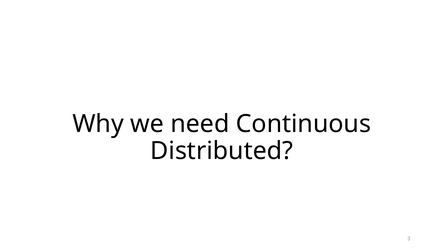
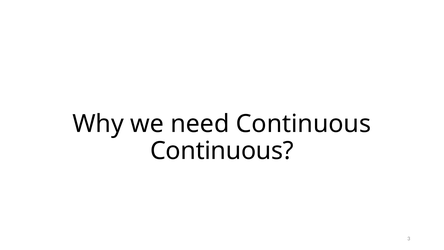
Distributed: Distributed -> Continuous (222, 151)
